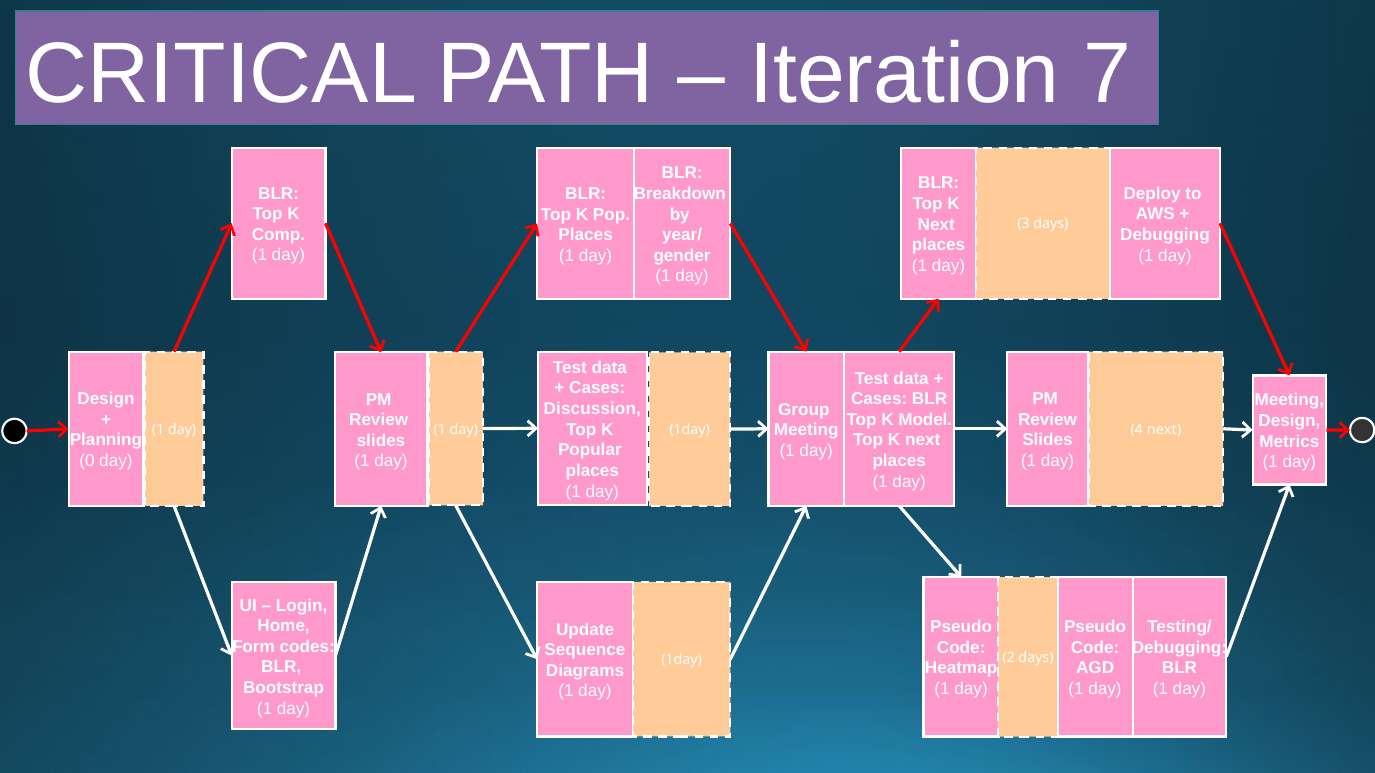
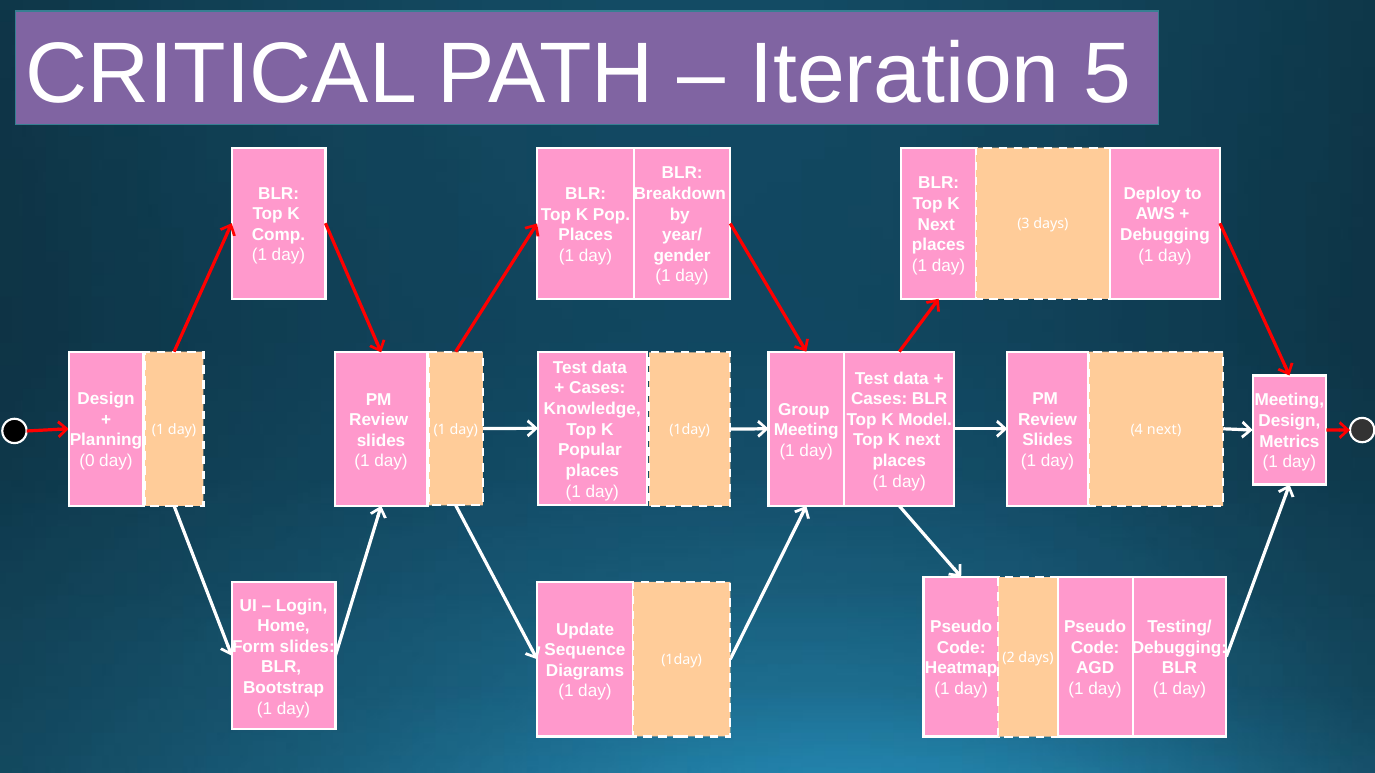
7: 7 -> 5 (1107, 74)
Discussion: Discussion -> Knowledge (592, 409)
Form codes: codes -> slides (307, 647)
